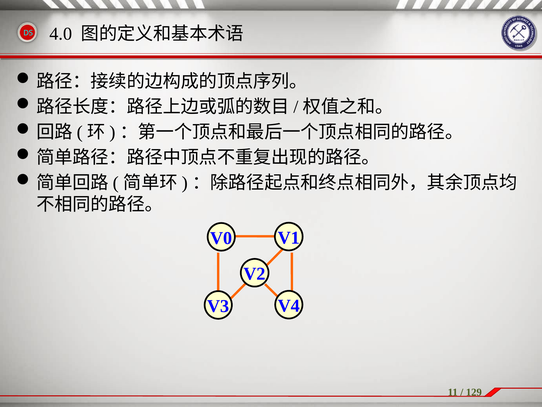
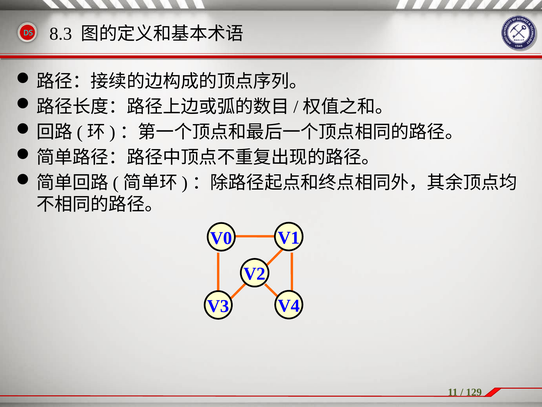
4.0: 4.0 -> 8.3 (61, 34)
